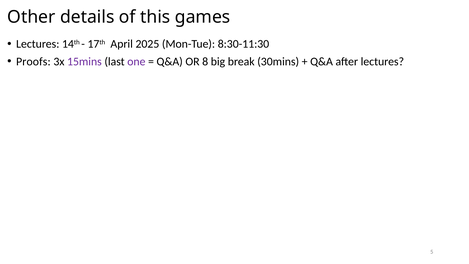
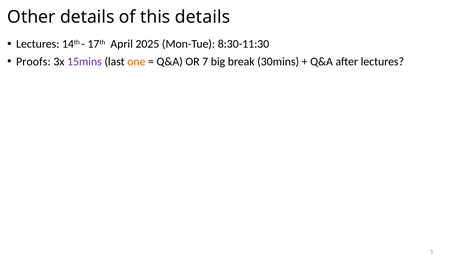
this games: games -> details (203, 17)
one colour: purple -> orange (136, 62)
8: 8 -> 7 (205, 62)
